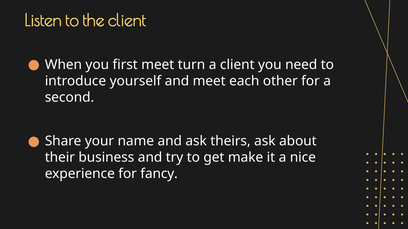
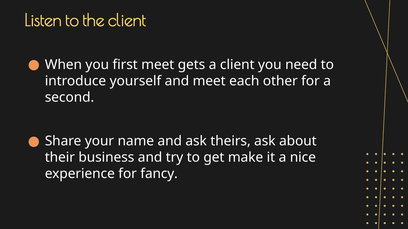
turn: turn -> gets (192, 65)
